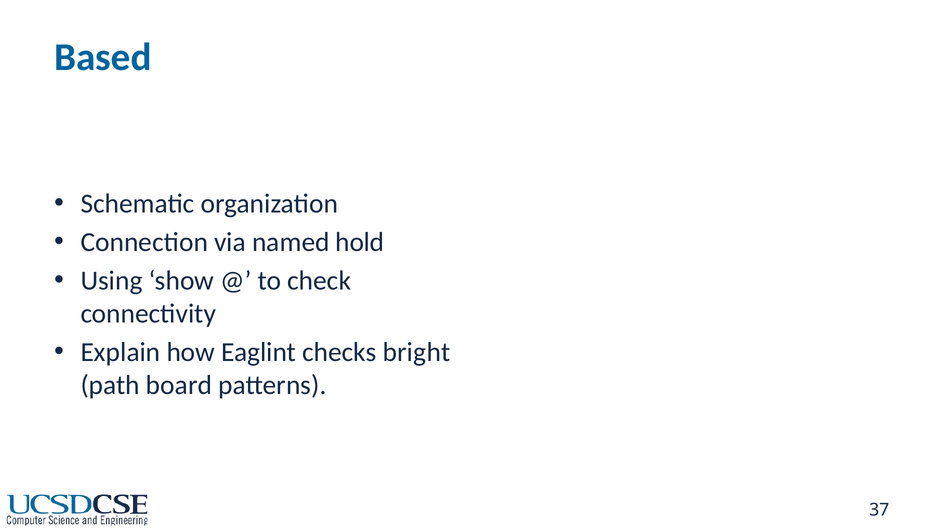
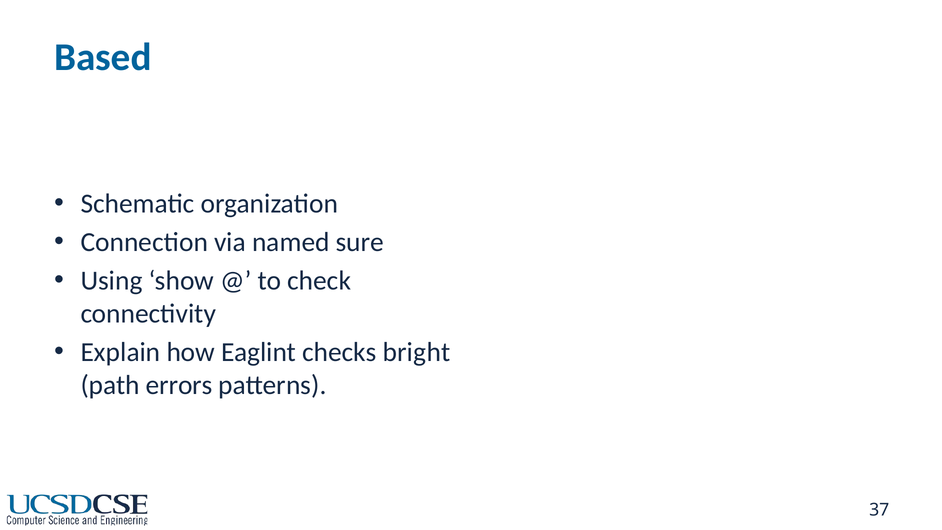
hold: hold -> sure (360, 242)
board: board -> errors (179, 385)
